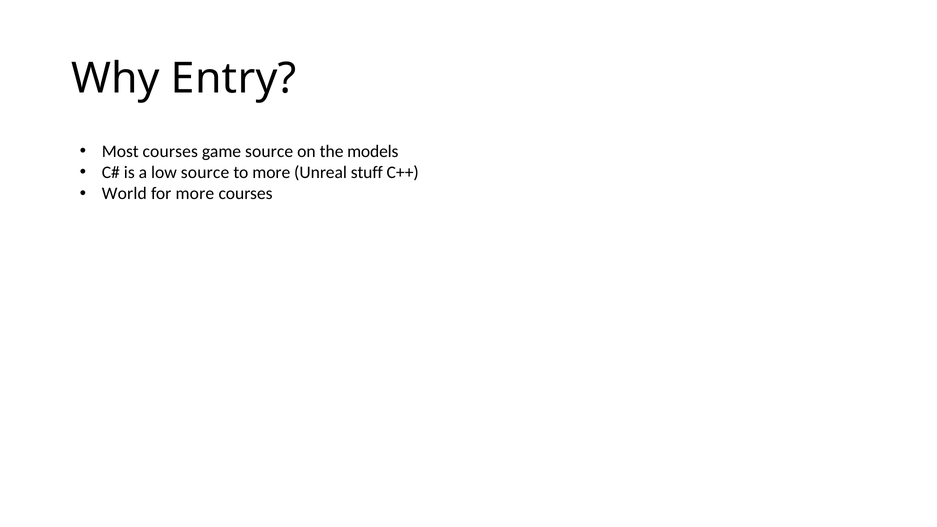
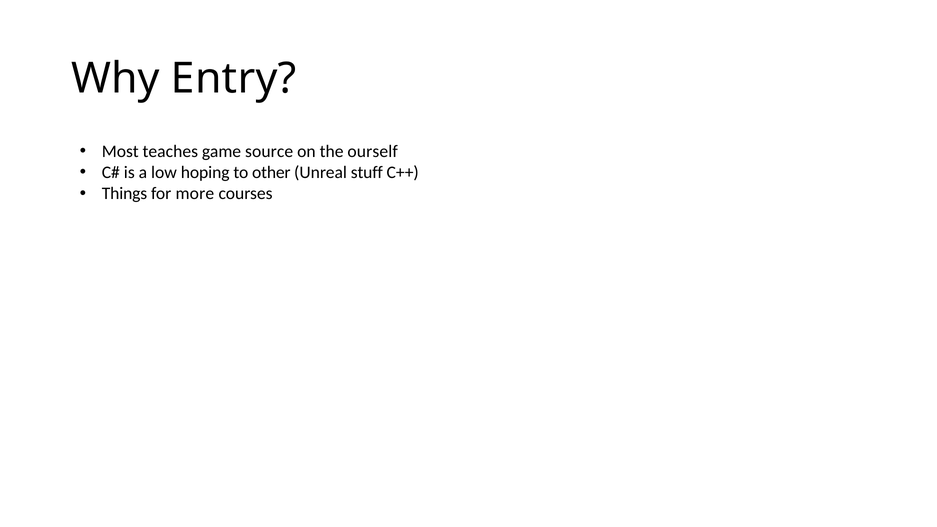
Most courses: courses -> teaches (170, 152)
models: models -> ourself (373, 152)
low source: source -> hoping (205, 173)
to more: more -> other (271, 173)
World: World -> Things (125, 194)
